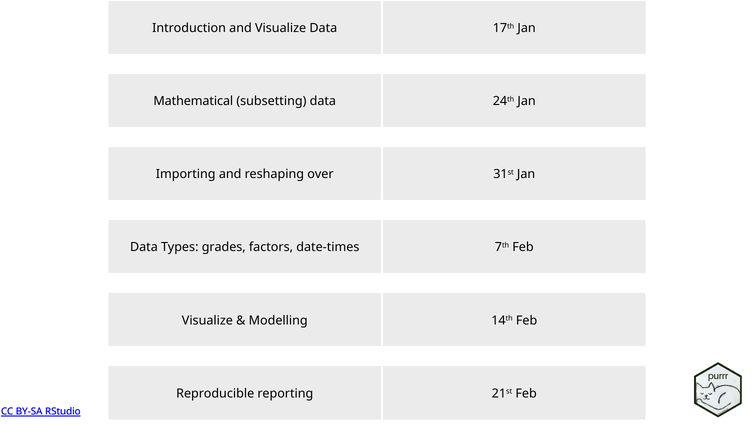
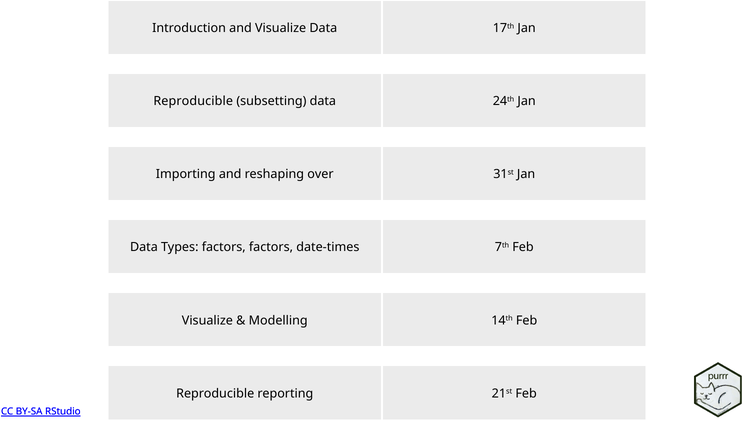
Mathematical: Mathematical -> Reproducible (193, 101)
Types grades: grades -> factors (224, 247)
